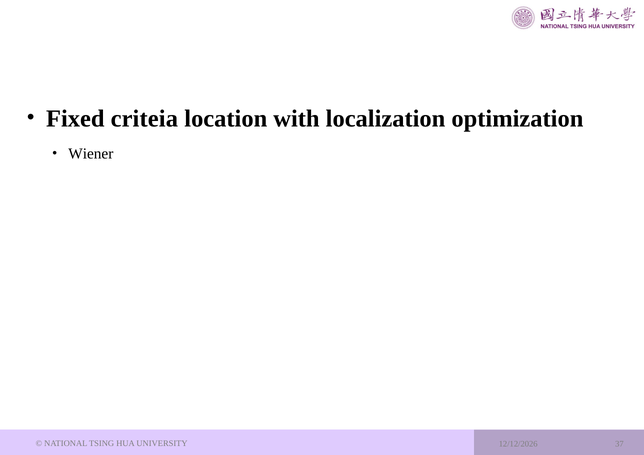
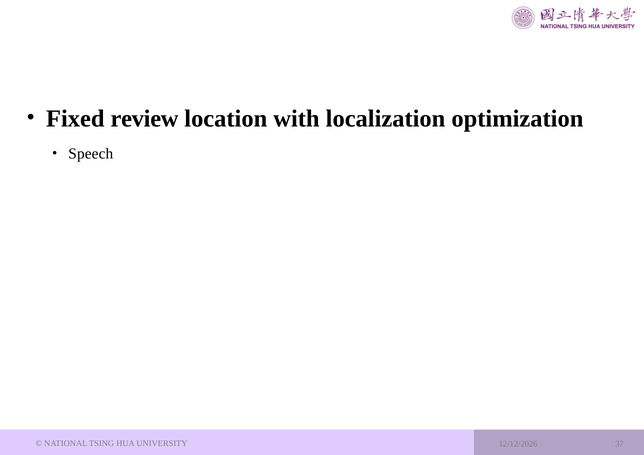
criteia: criteia -> review (145, 119)
Wiener: Wiener -> Speech (91, 154)
